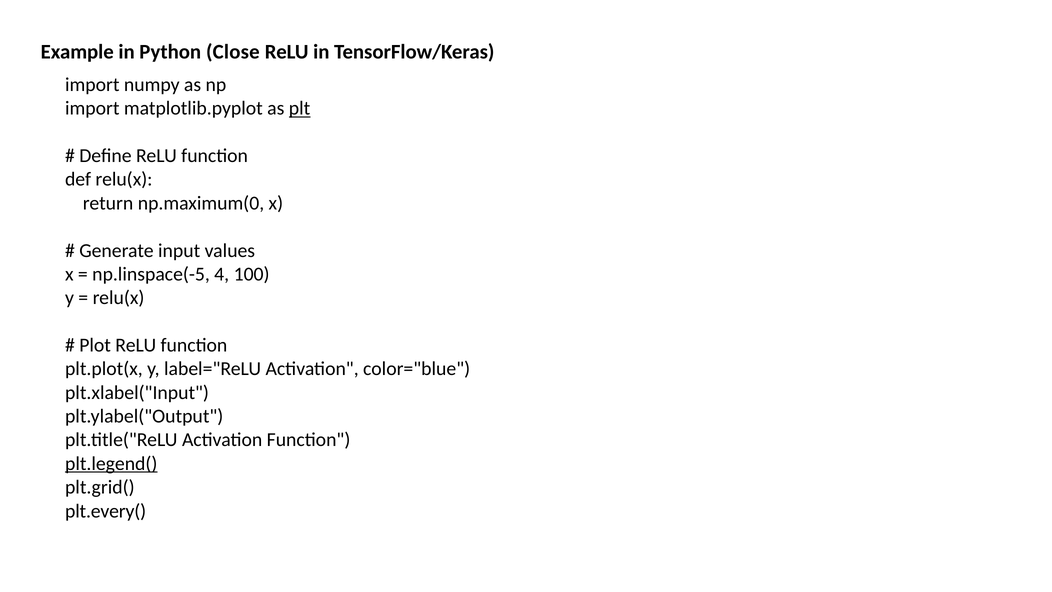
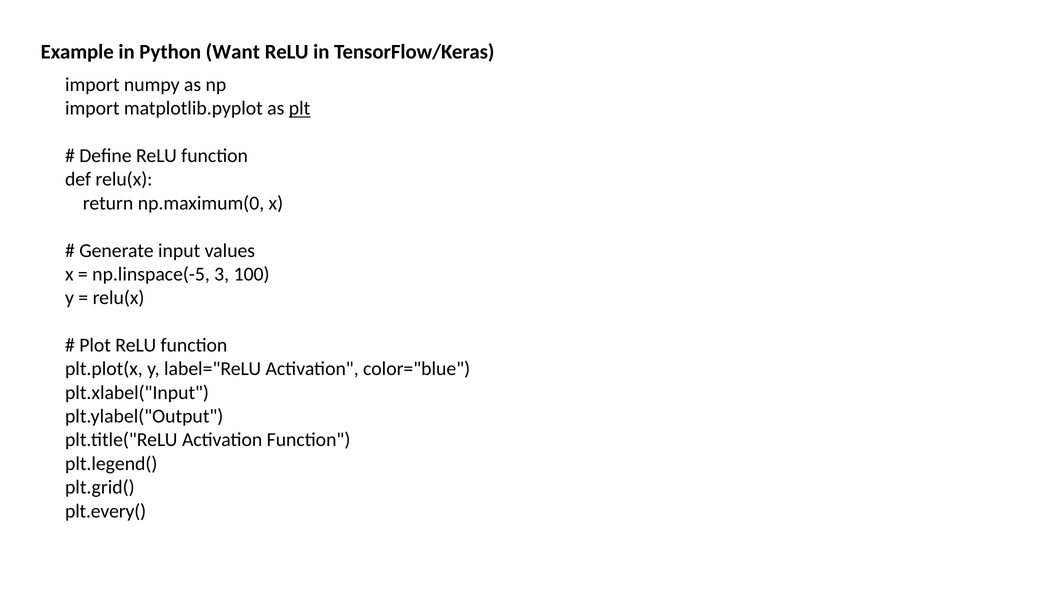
Close: Close -> Want (233, 52)
4: 4 -> 3 (222, 274)
plt.legend( underline: present -> none (111, 463)
